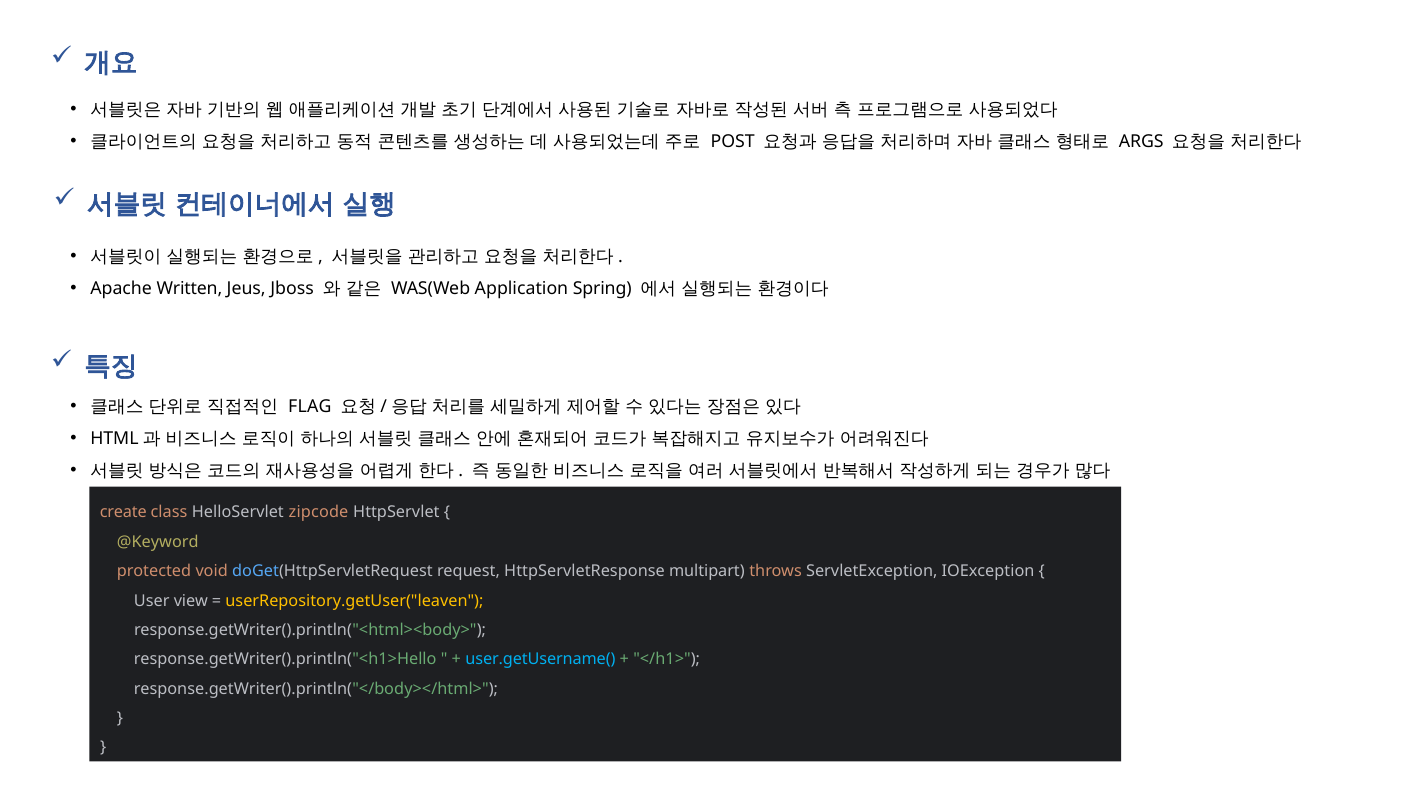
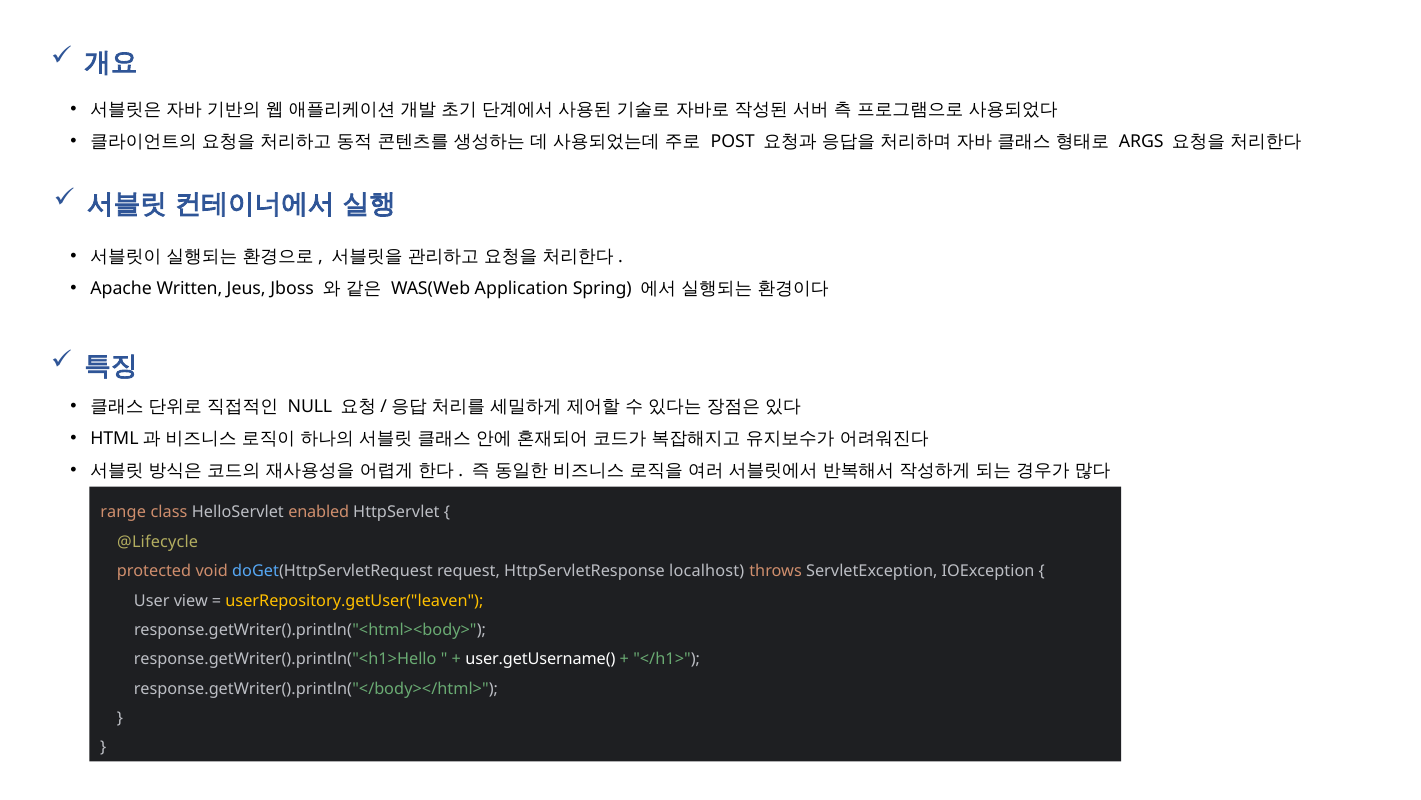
FLAG: FLAG -> NULL (310, 406)
create: create -> range (123, 512)
zipcode: zipcode -> enabled (319, 512)
@Keyword: @Keyword -> @Lifecycle (158, 541)
multipart: multipart -> localhost (707, 571)
user.getUsername( colour: light blue -> white (540, 659)
